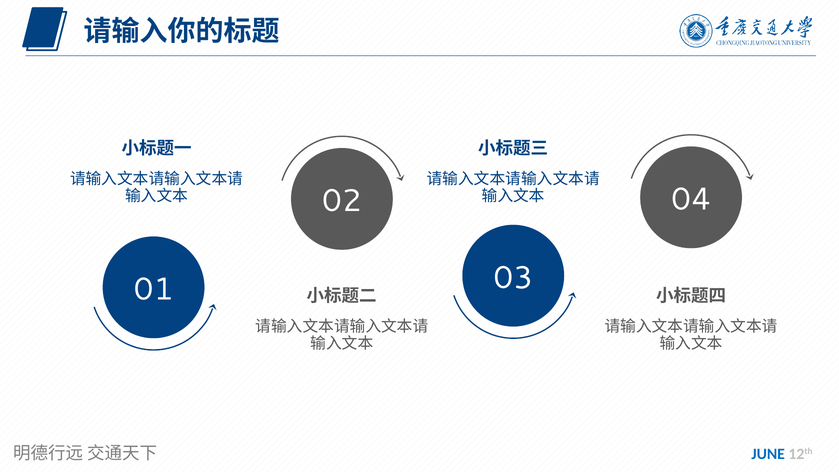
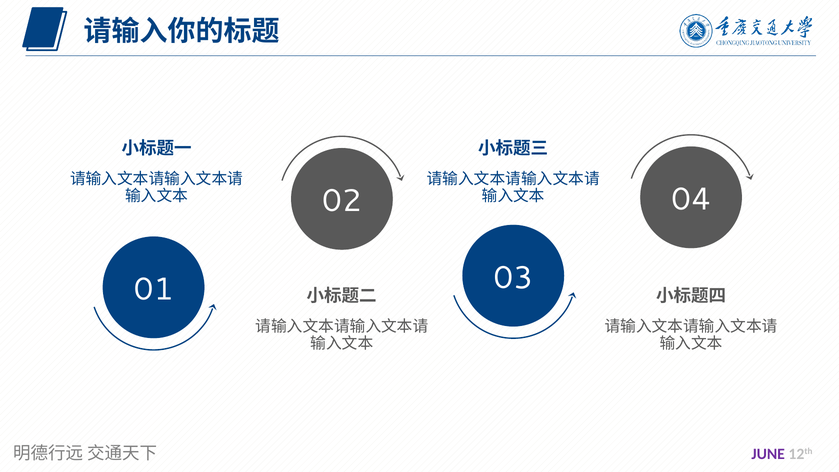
JUNE colour: blue -> purple (768, 454)
